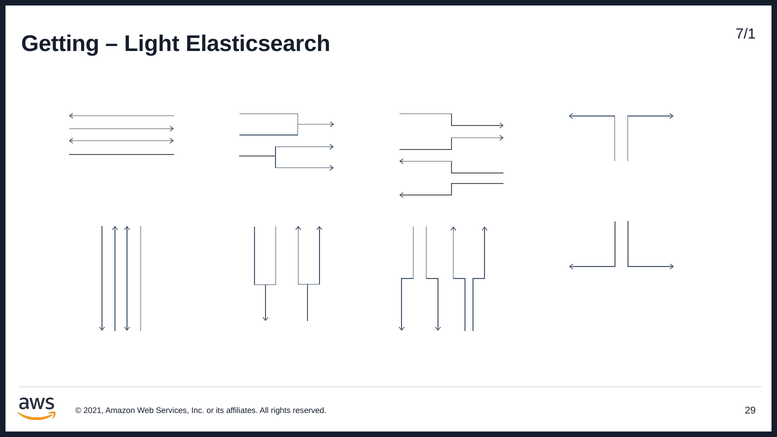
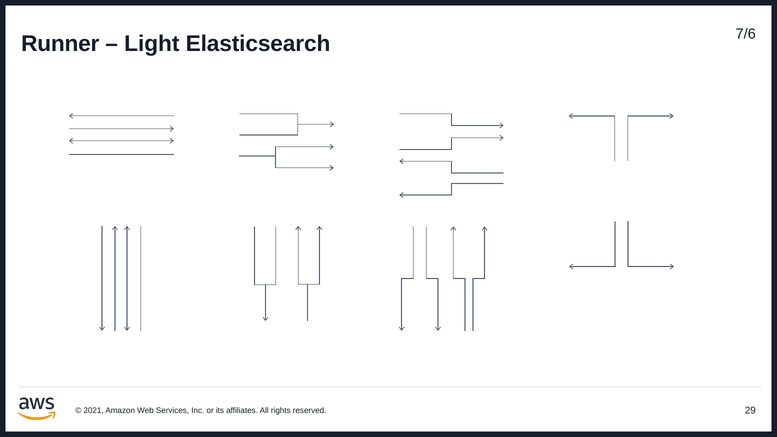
7/1: 7/1 -> 7/6 (746, 34)
Getting: Getting -> Runner (60, 44)
